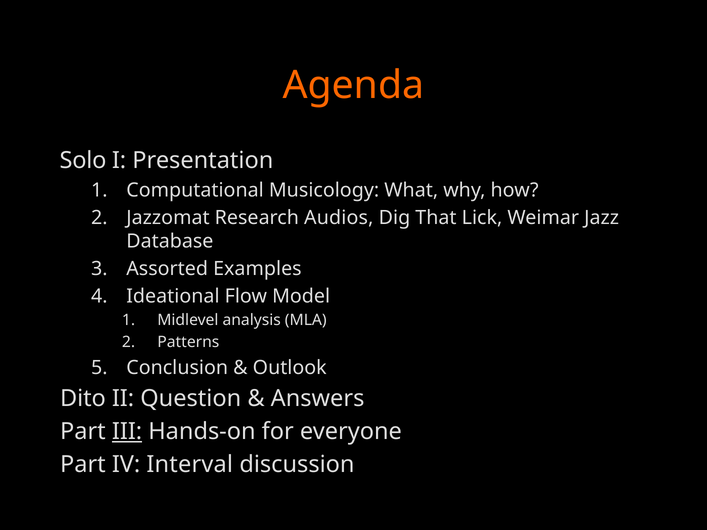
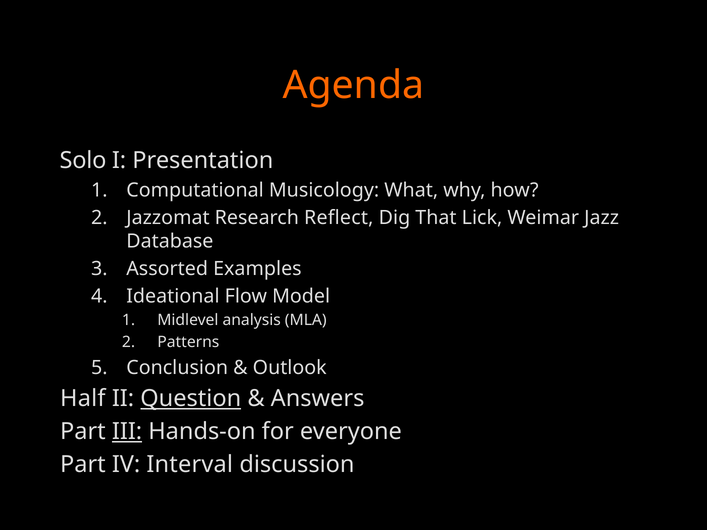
Audios: Audios -> Reflect (339, 218)
Dito: Dito -> Half (83, 399)
Question underline: none -> present (191, 399)
